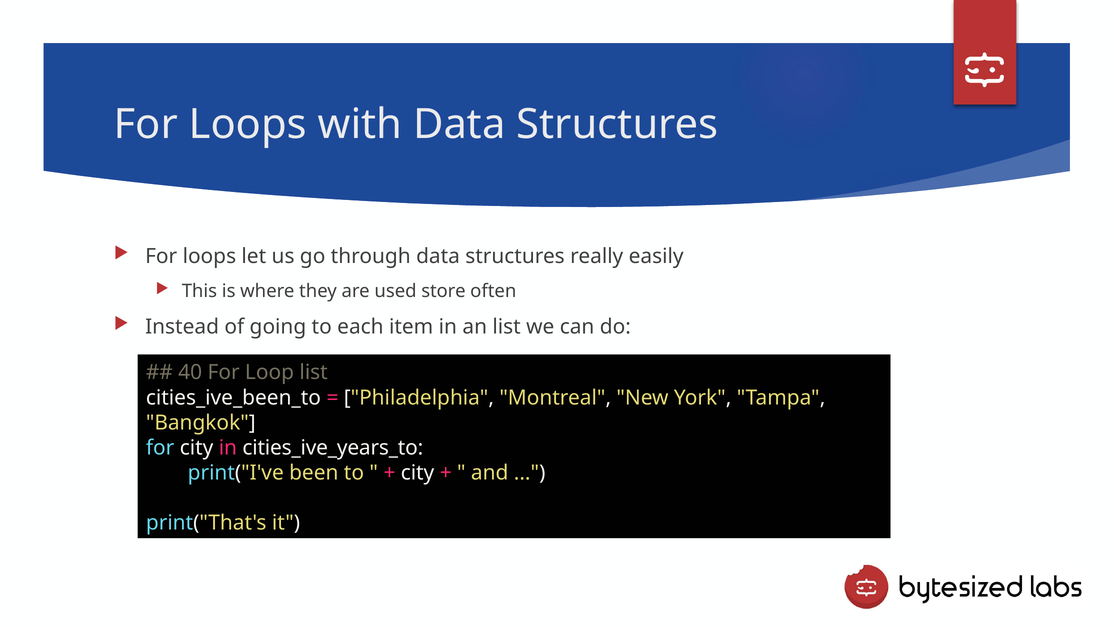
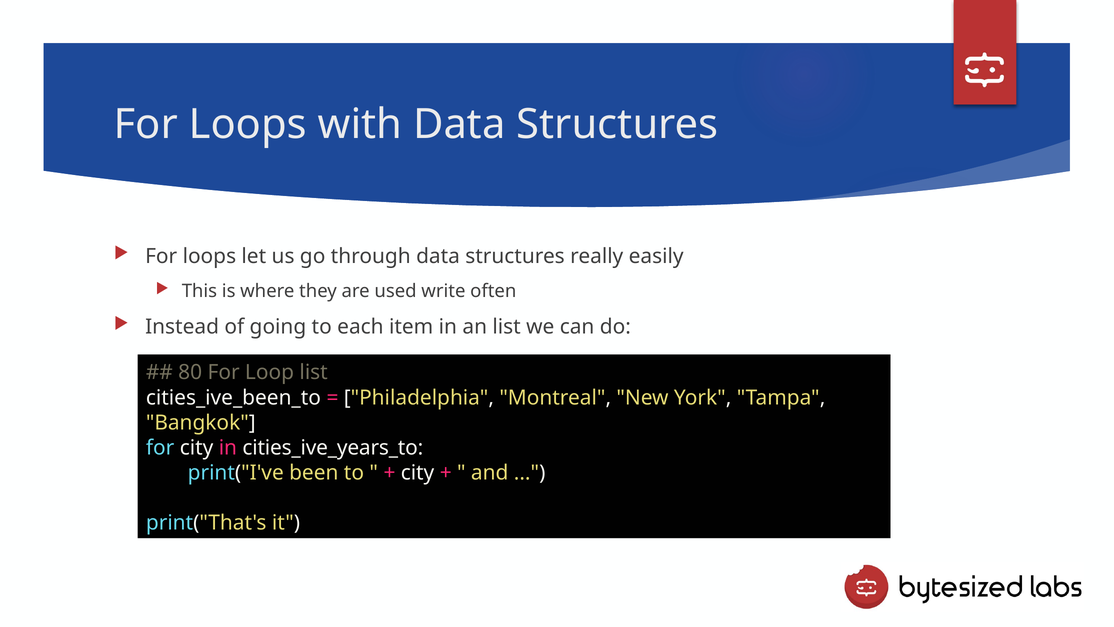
store: store -> write (443, 291)
40: 40 -> 80 (190, 372)
